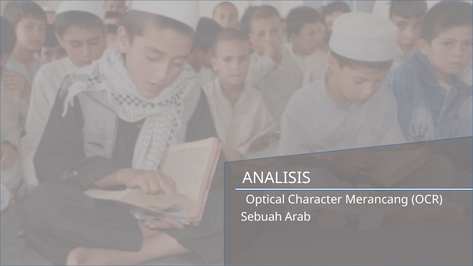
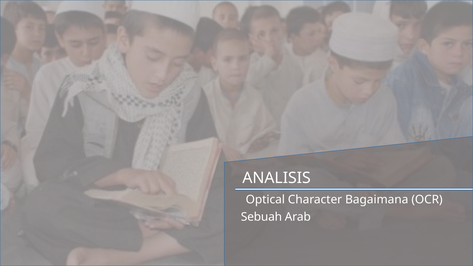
Merancang: Merancang -> Bagaimana (377, 200)
